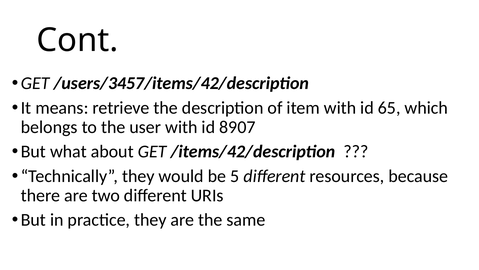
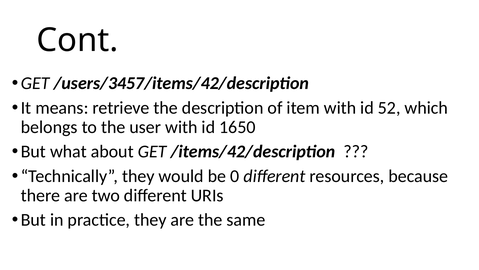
65: 65 -> 52 (389, 108)
8907: 8907 -> 1650 (237, 127)
5: 5 -> 0 (235, 176)
